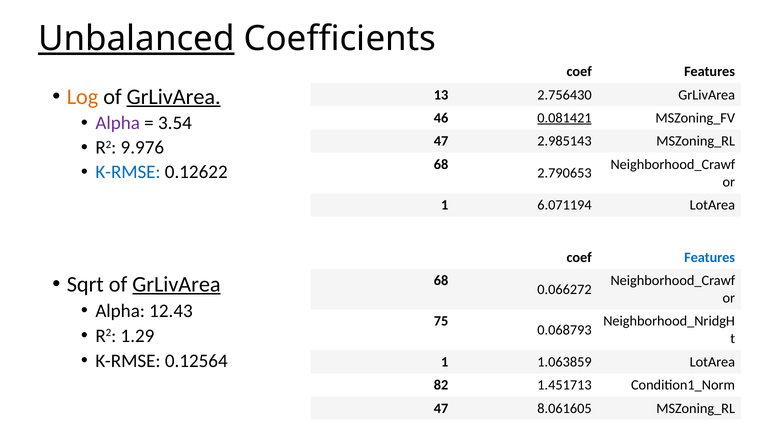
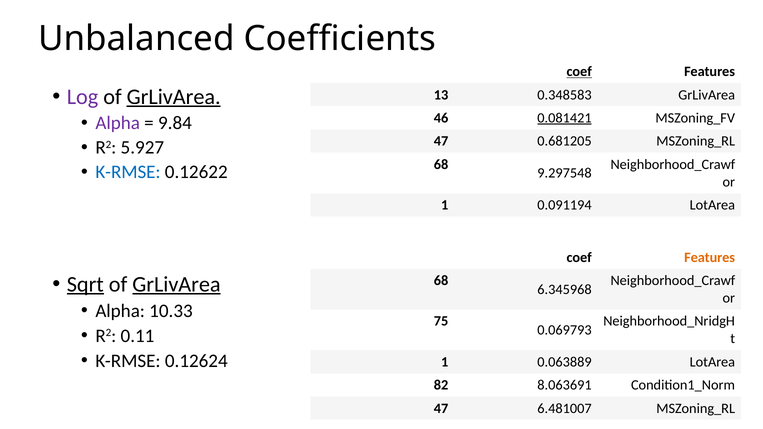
Unbalanced underline: present -> none (136, 39)
coef underline: none -> present (579, 72)
Log colour: orange -> purple (83, 97)
2.756430: 2.756430 -> 0.348583 (564, 95)
3.54: 3.54 -> 9.84 (175, 123)
2.985143: 2.985143 -> 0.681205 (564, 141)
9.976: 9.976 -> 5.927 (142, 148)
2.790653: 2.790653 -> 9.297548 (564, 173)
6.071194: 6.071194 -> 0.091194 (564, 205)
Features colour: blue -> orange (710, 258)
Sqrt underline: none -> present (85, 284)
0.066272: 0.066272 -> 6.345968 (564, 289)
12.43: 12.43 -> 10.33 (171, 311)
0.068793: 0.068793 -> 0.069793 (564, 330)
1.29: 1.29 -> 0.11 (137, 336)
0.12564: 0.12564 -> 0.12624 (196, 361)
1.063859: 1.063859 -> 0.063889 (564, 362)
1.451713: 1.451713 -> 8.063691 (564, 385)
8.061605: 8.061605 -> 6.481007 (564, 408)
